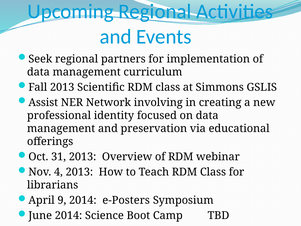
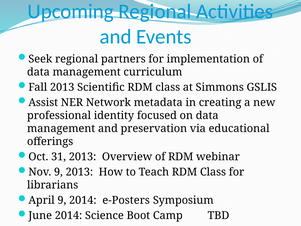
involving: involving -> metadata (158, 102)
Nov 4: 4 -> 9 (58, 172)
